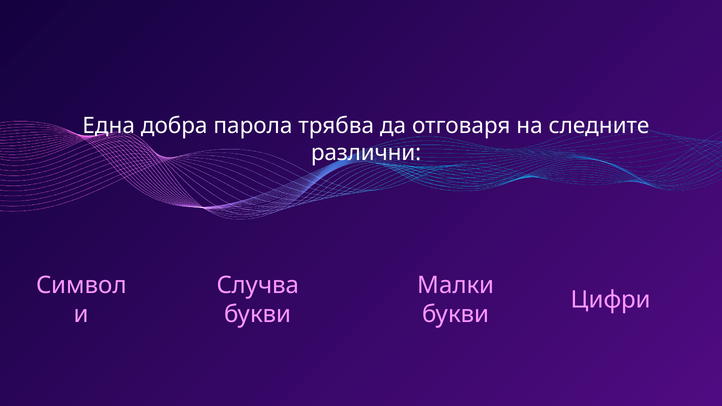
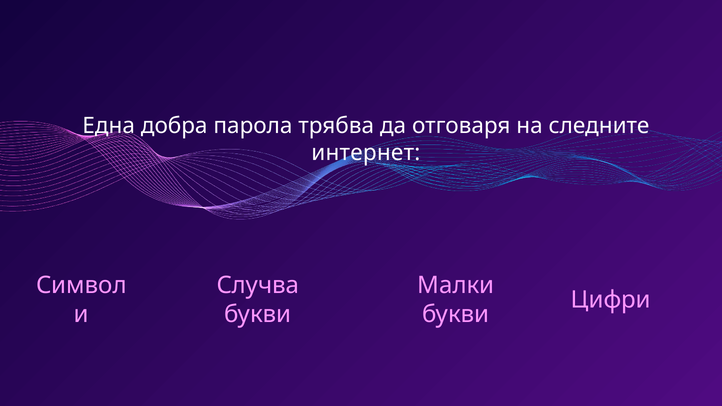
различни: различни -> интернет (366, 153)
